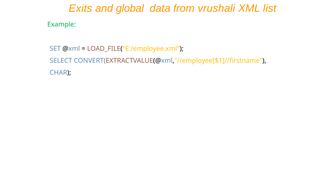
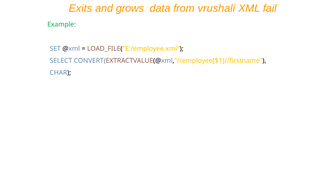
global: global -> grows (130, 8)
list: list -> fail (270, 8)
